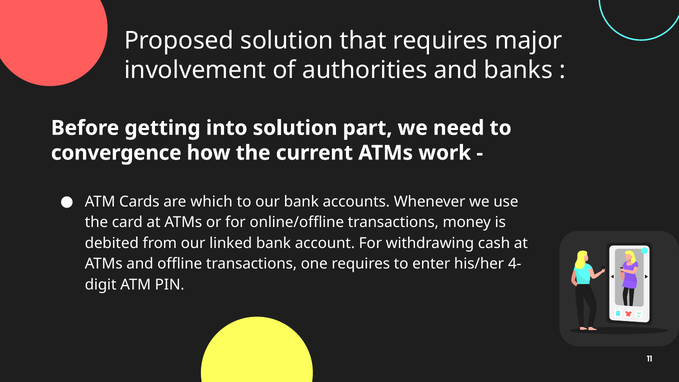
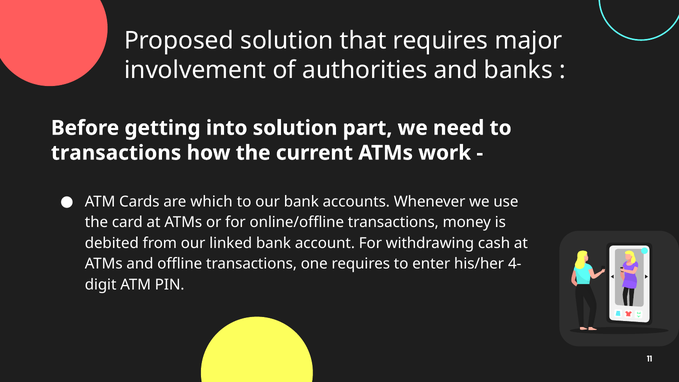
convergence: convergence -> transactions (116, 153)
